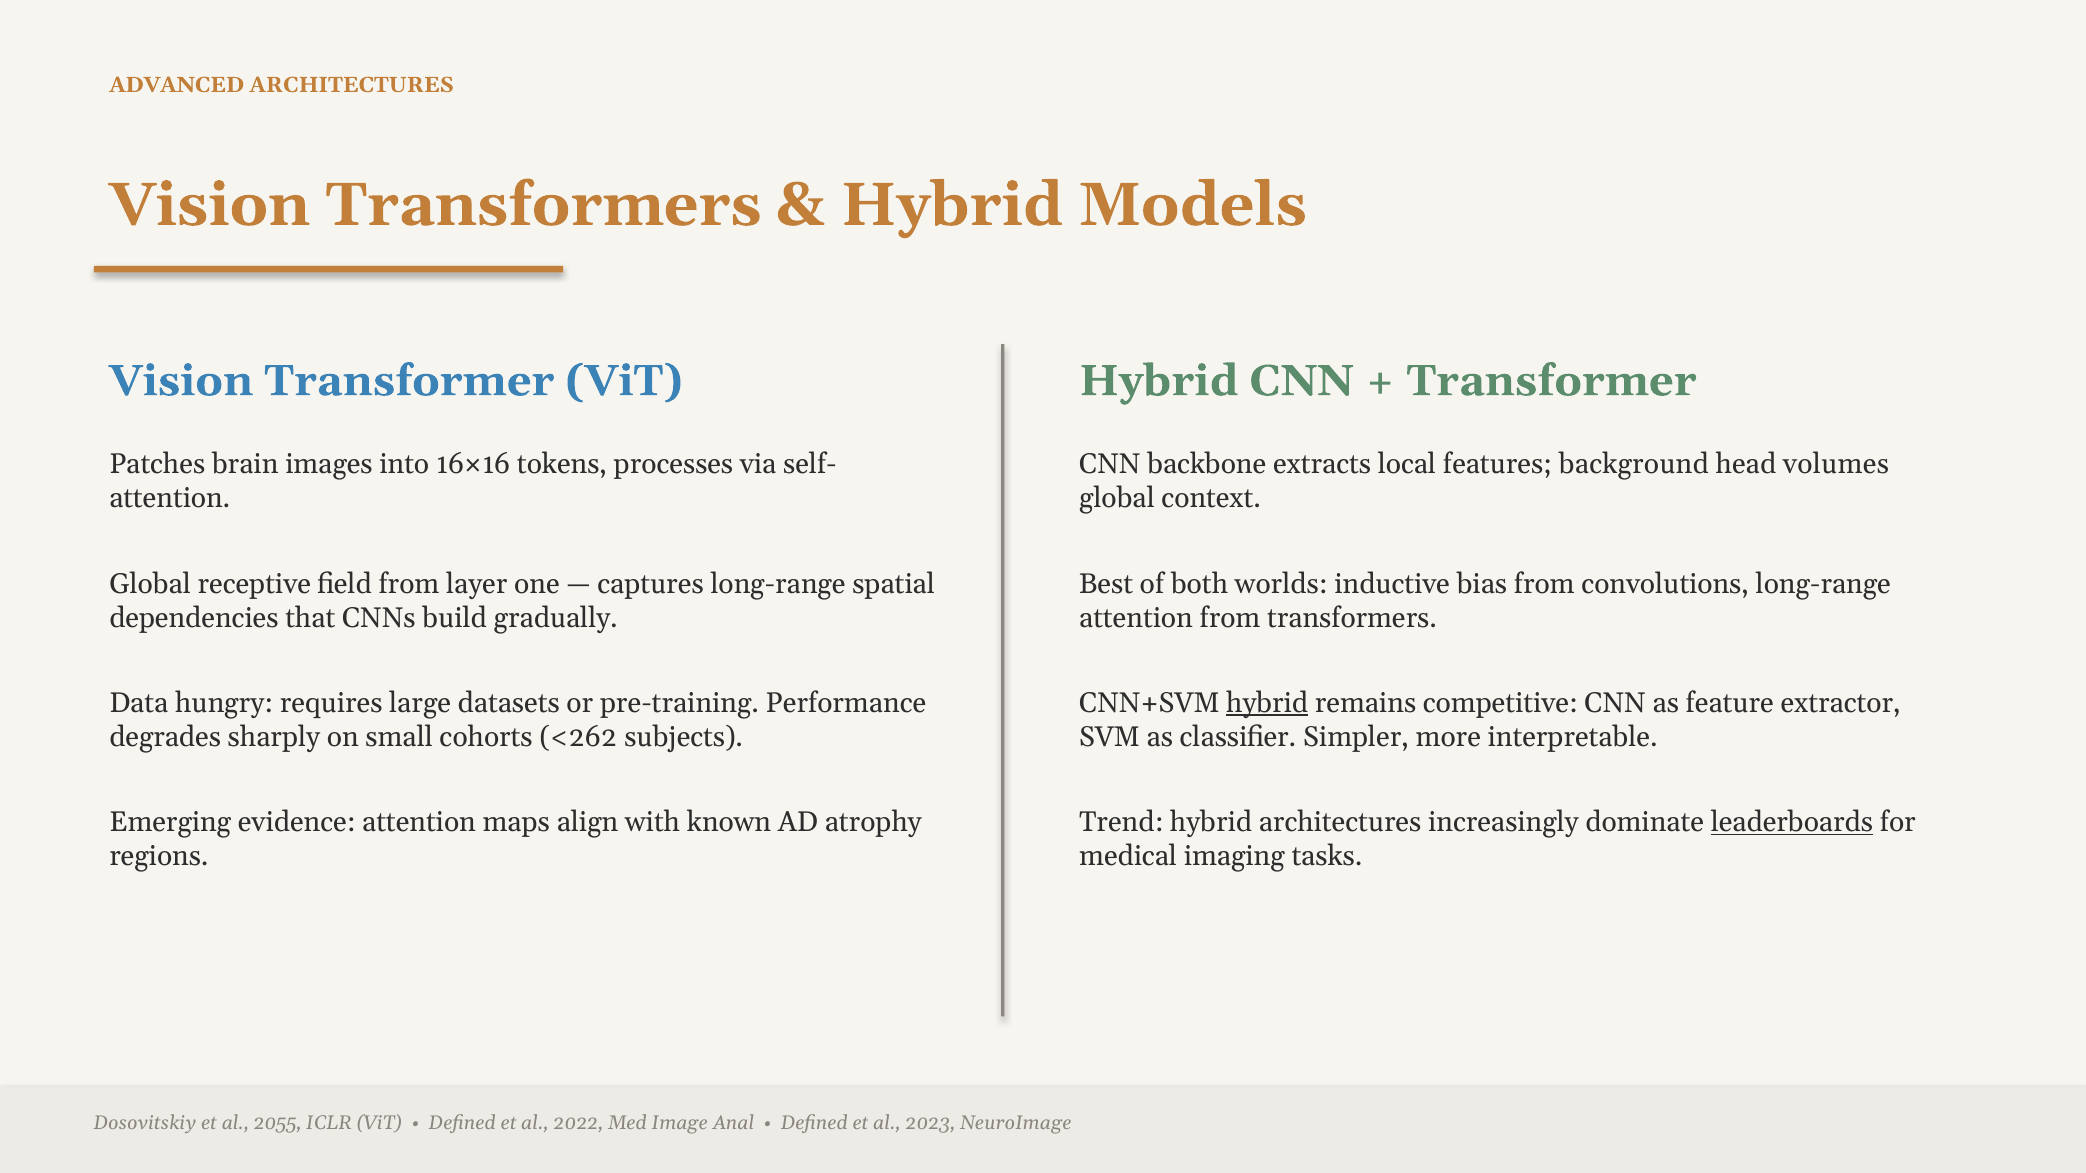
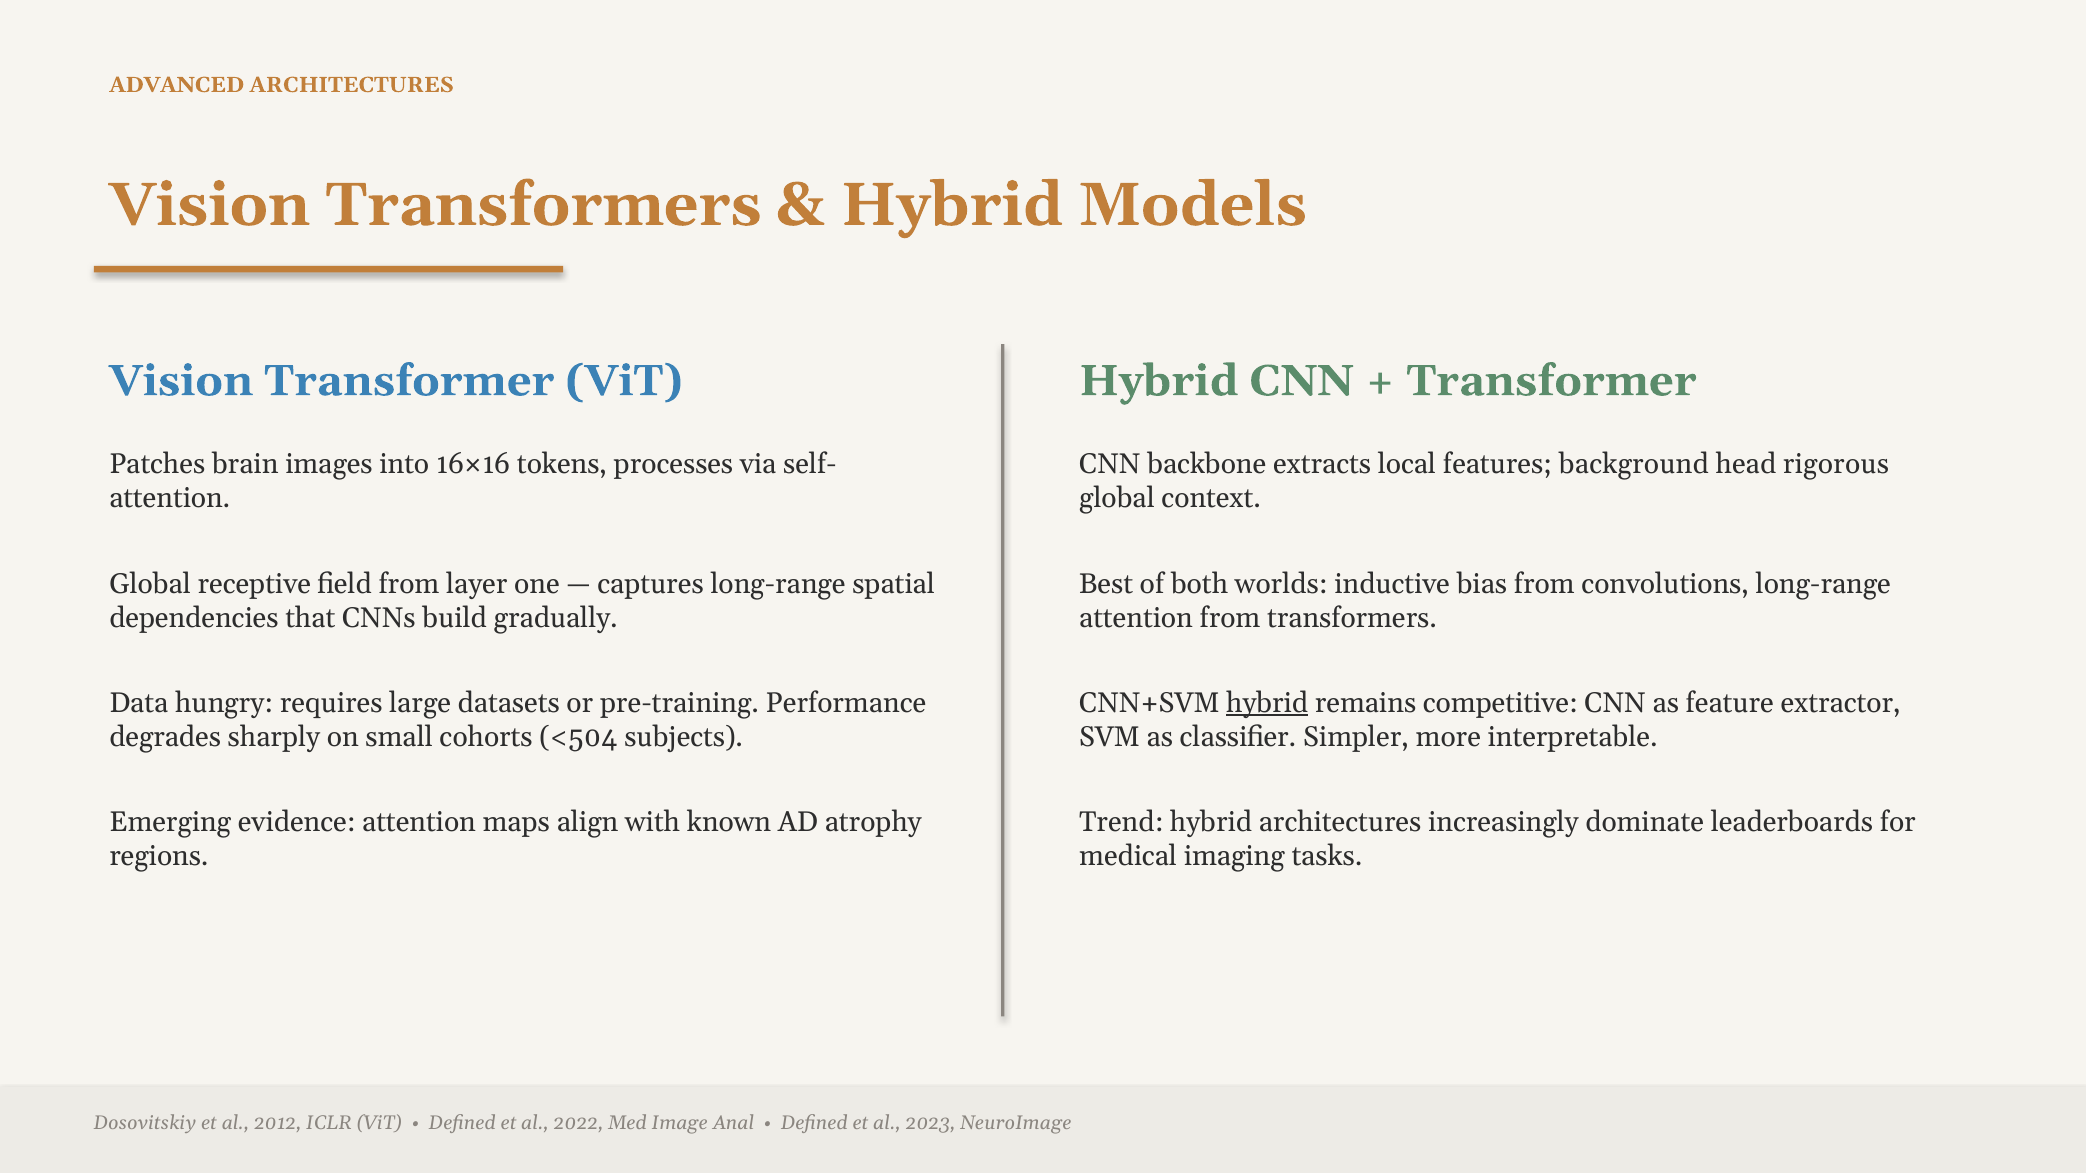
volumes: volumes -> rigorous (1836, 465)
<262: <262 -> <504 (578, 737)
leaderboards underline: present -> none (1792, 823)
2055: 2055 -> 2012 (278, 1124)
